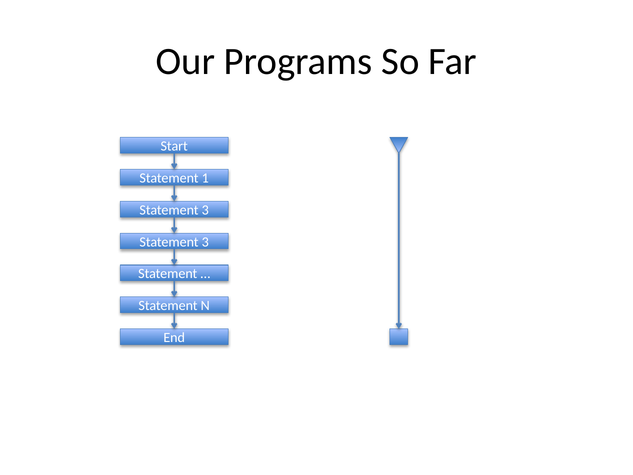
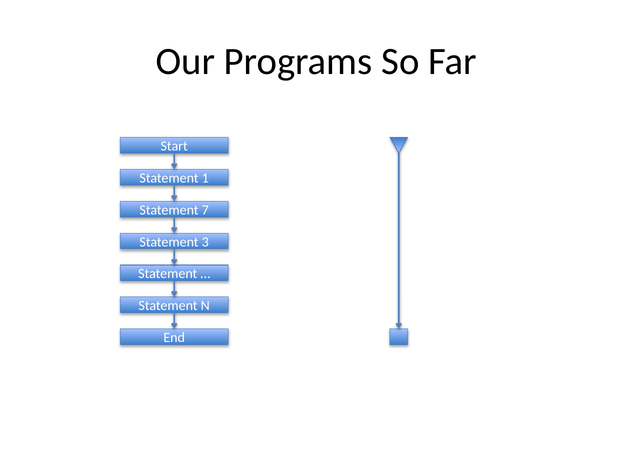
3: 3 -> 7 (205, 210)
